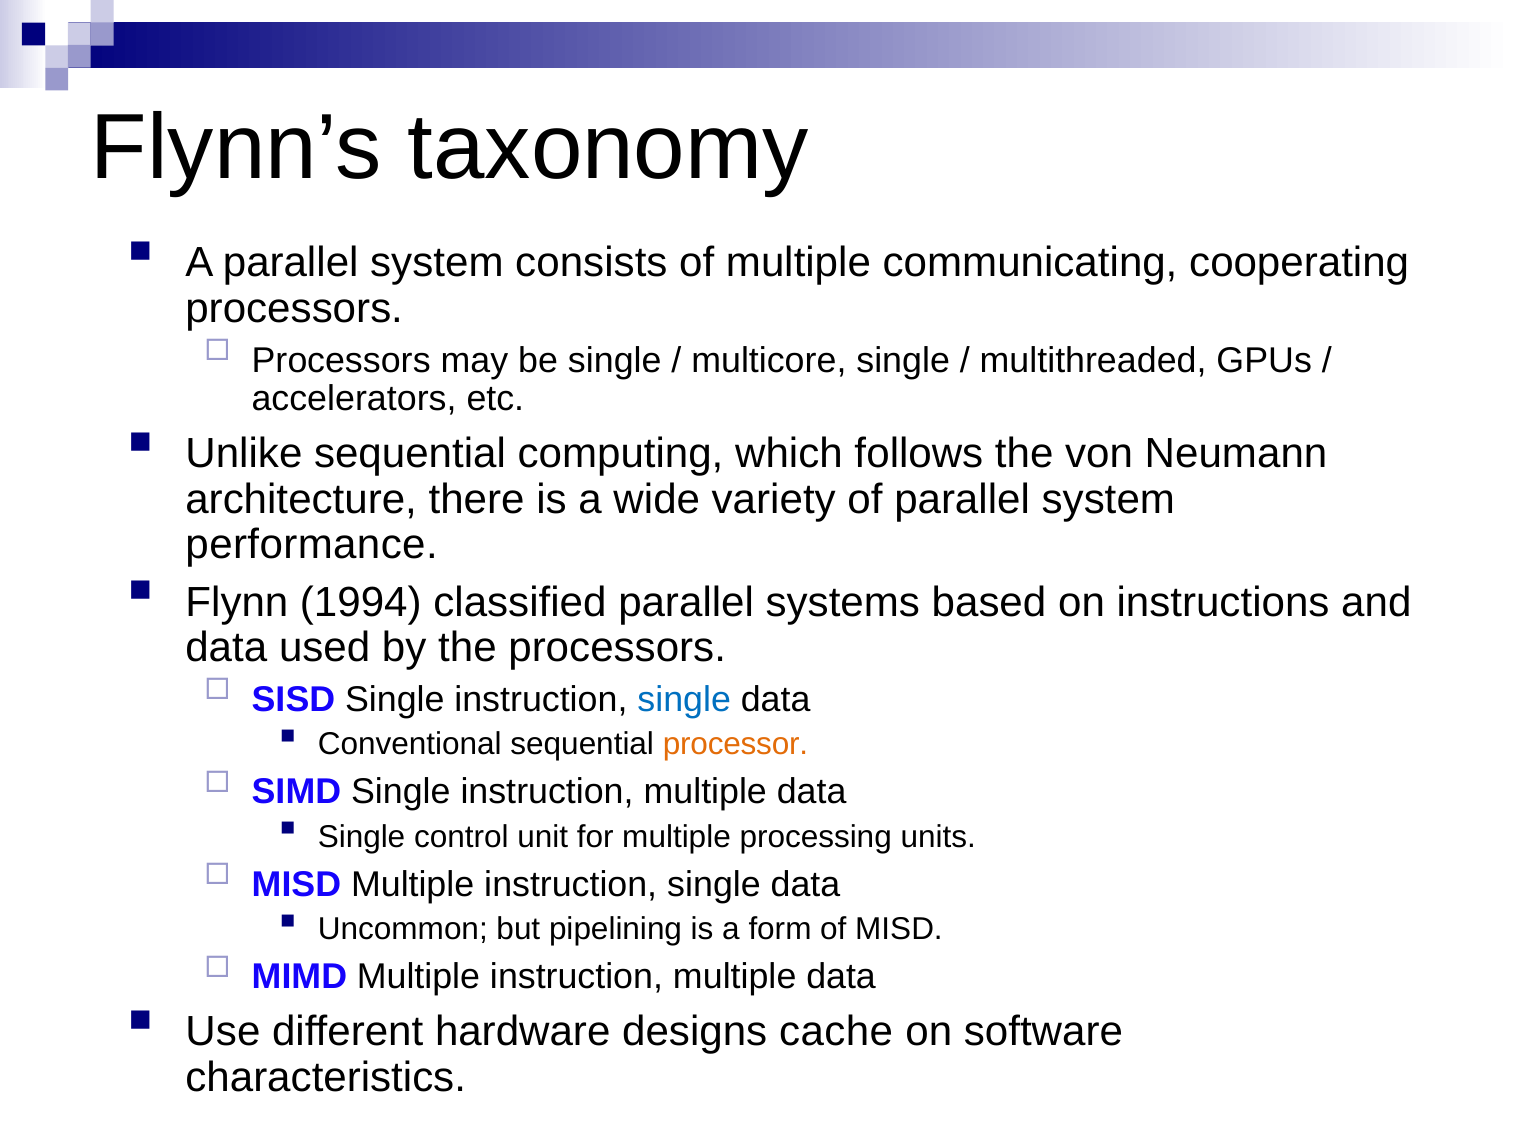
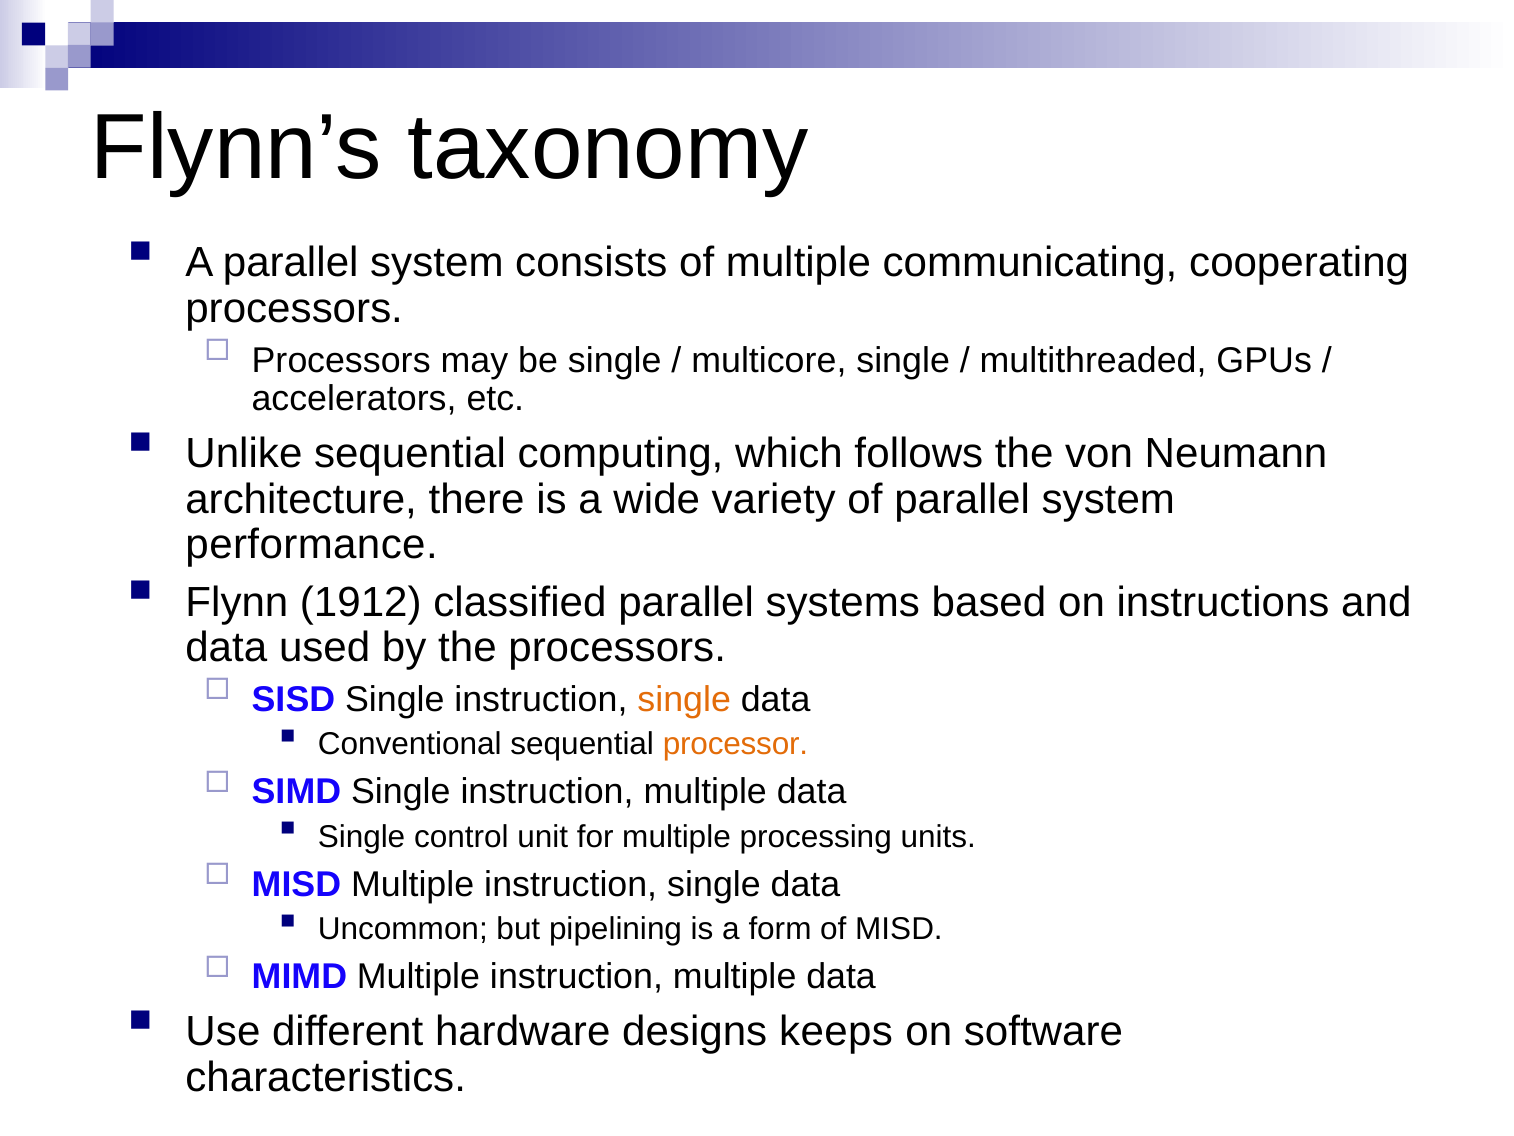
1994: 1994 -> 1912 (361, 602)
single colour: blue -> orange (684, 699)
cache: cache -> keeps (836, 1031)
